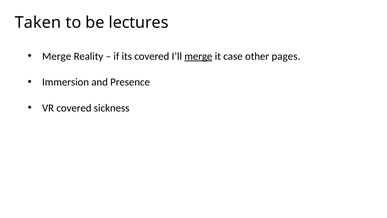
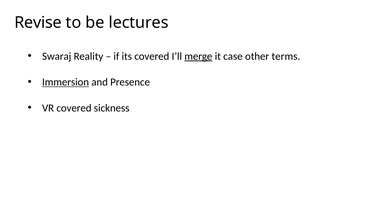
Taken: Taken -> Revise (38, 22)
Merge: Merge -> Swaraj (57, 56)
pages: pages -> terms (286, 56)
Immersion underline: none -> present (66, 82)
